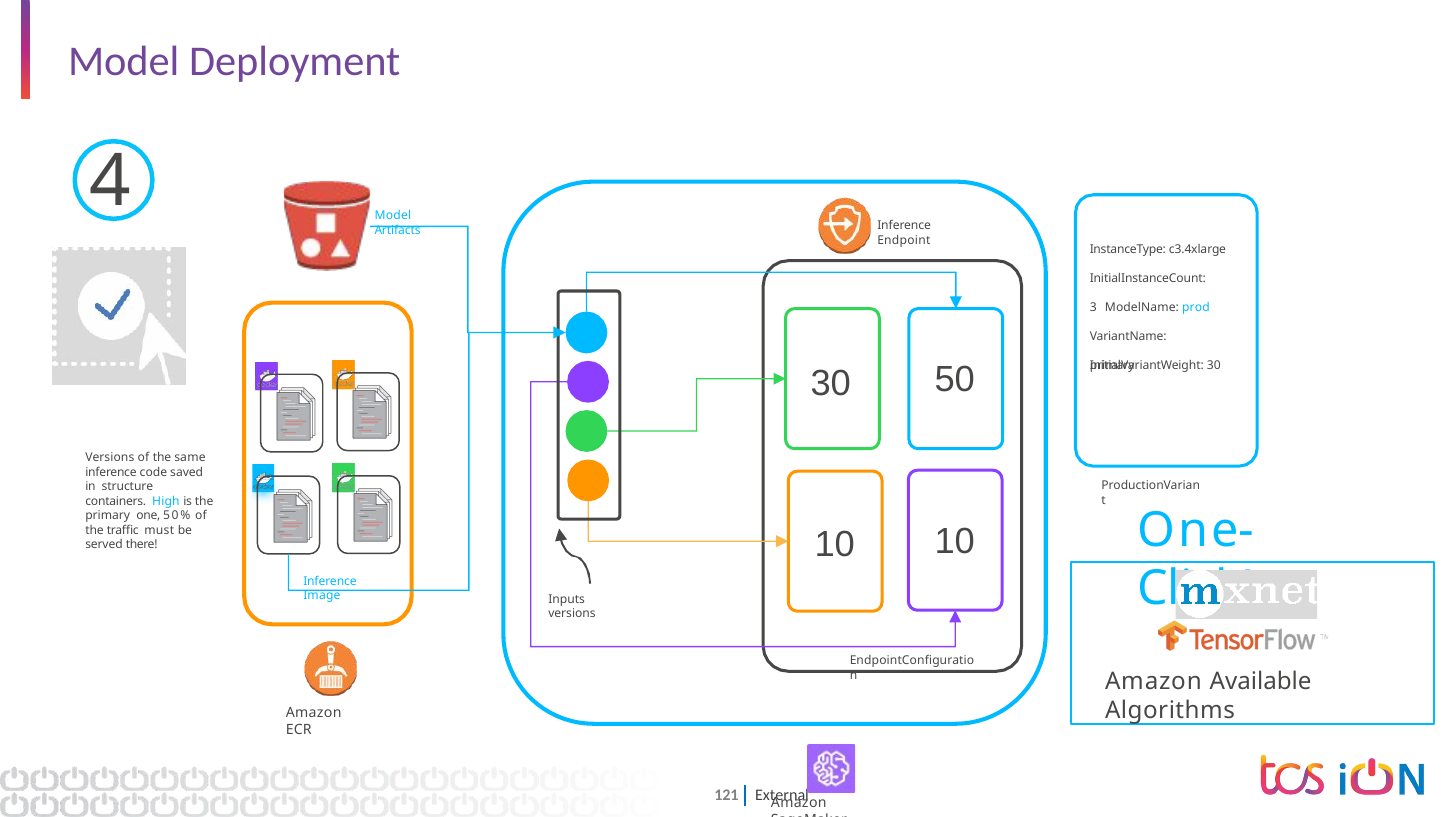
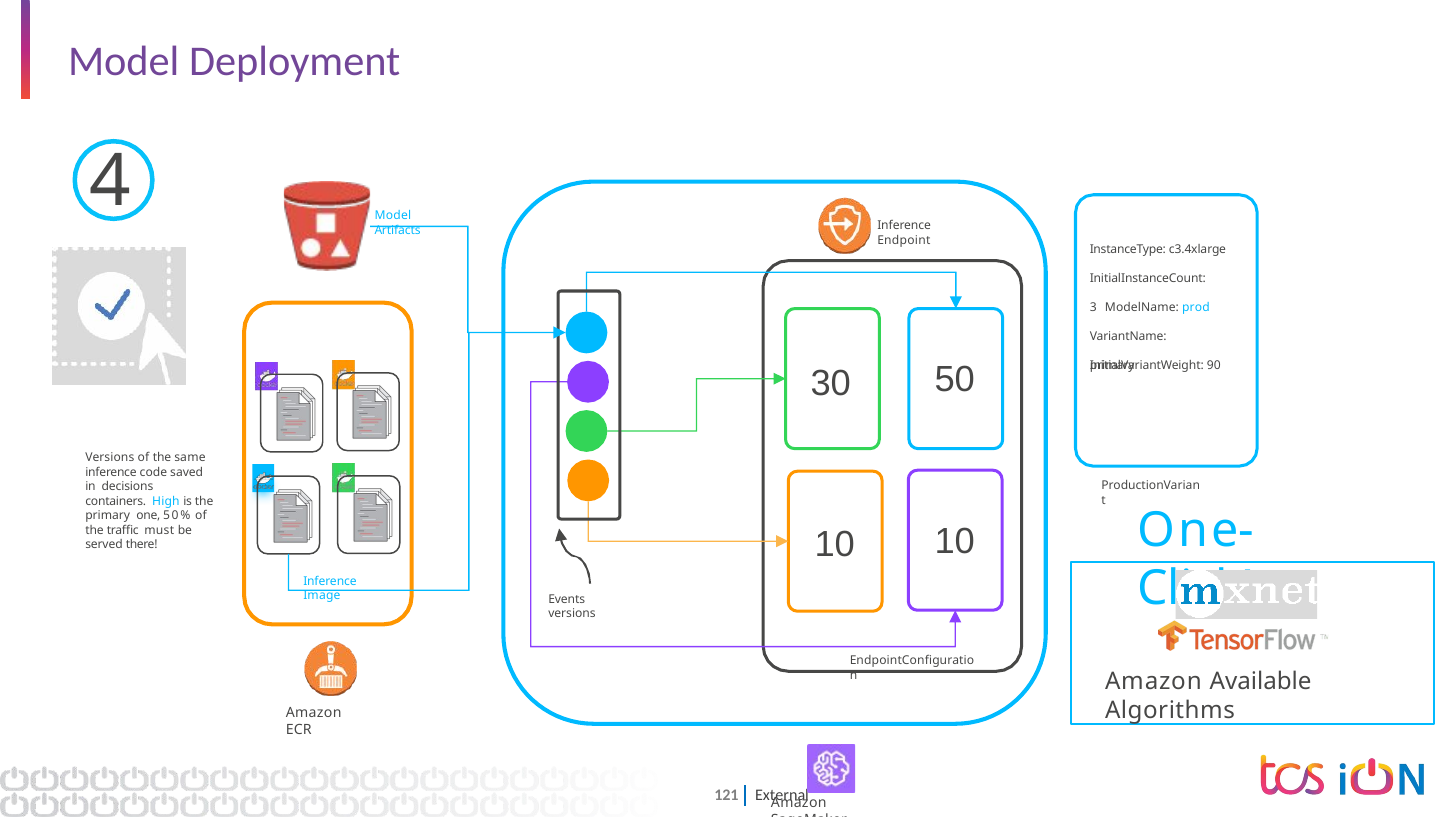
30: 30 -> 90 (1214, 366)
structure: structure -> decisions (127, 487)
Inputs: Inputs -> Events (567, 599)
